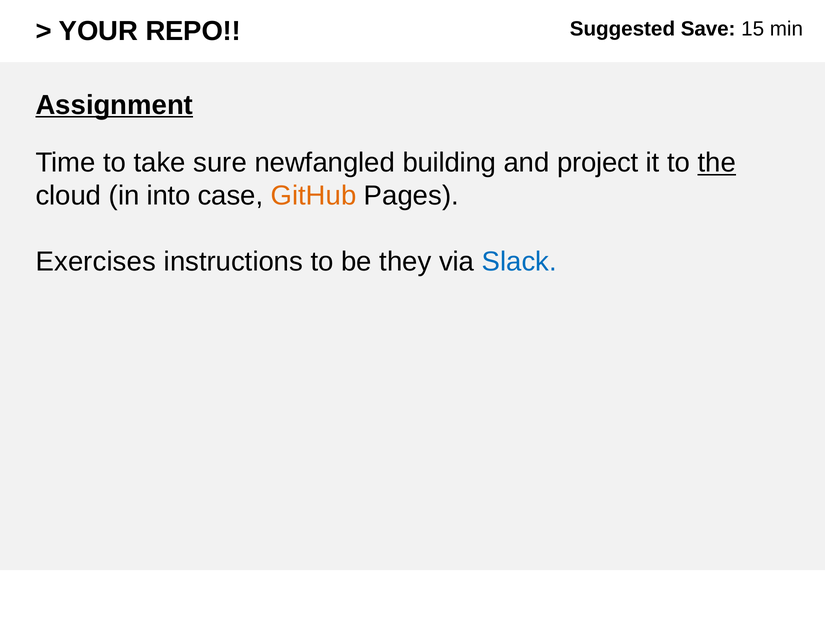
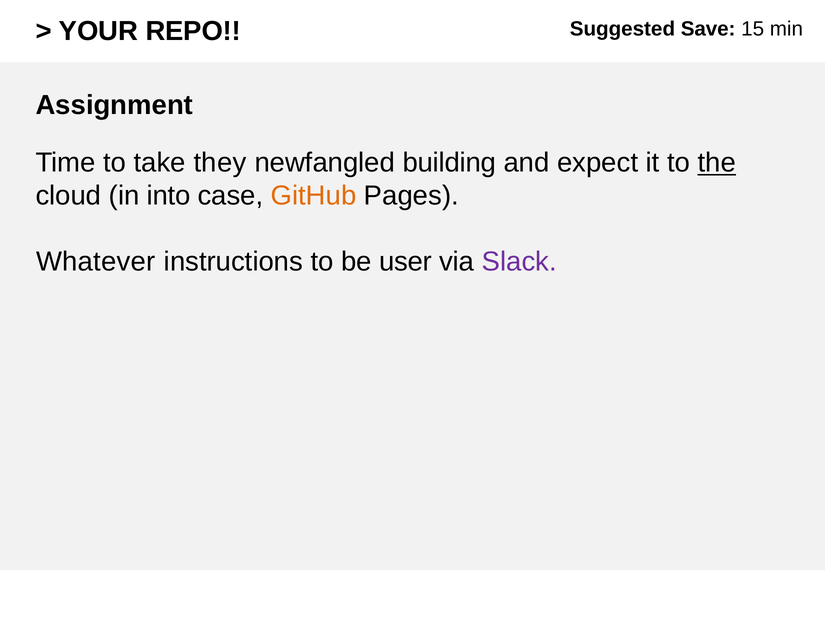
Assignment underline: present -> none (114, 105)
sure: sure -> they (220, 163)
project: project -> expect (598, 163)
Exercises: Exercises -> Whatever (96, 262)
they: they -> user (405, 262)
Slack colour: blue -> purple (519, 262)
